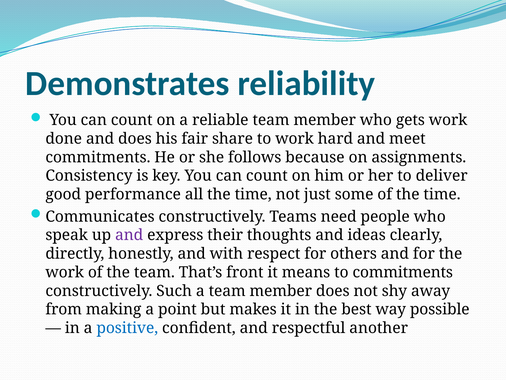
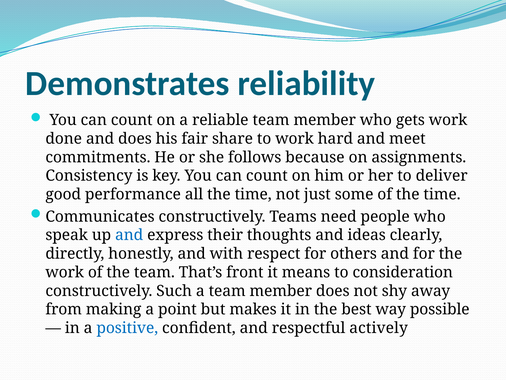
and colour: purple -> blue (129, 235)
to commitments: commitments -> consideration (403, 272)
another: another -> actively (379, 328)
